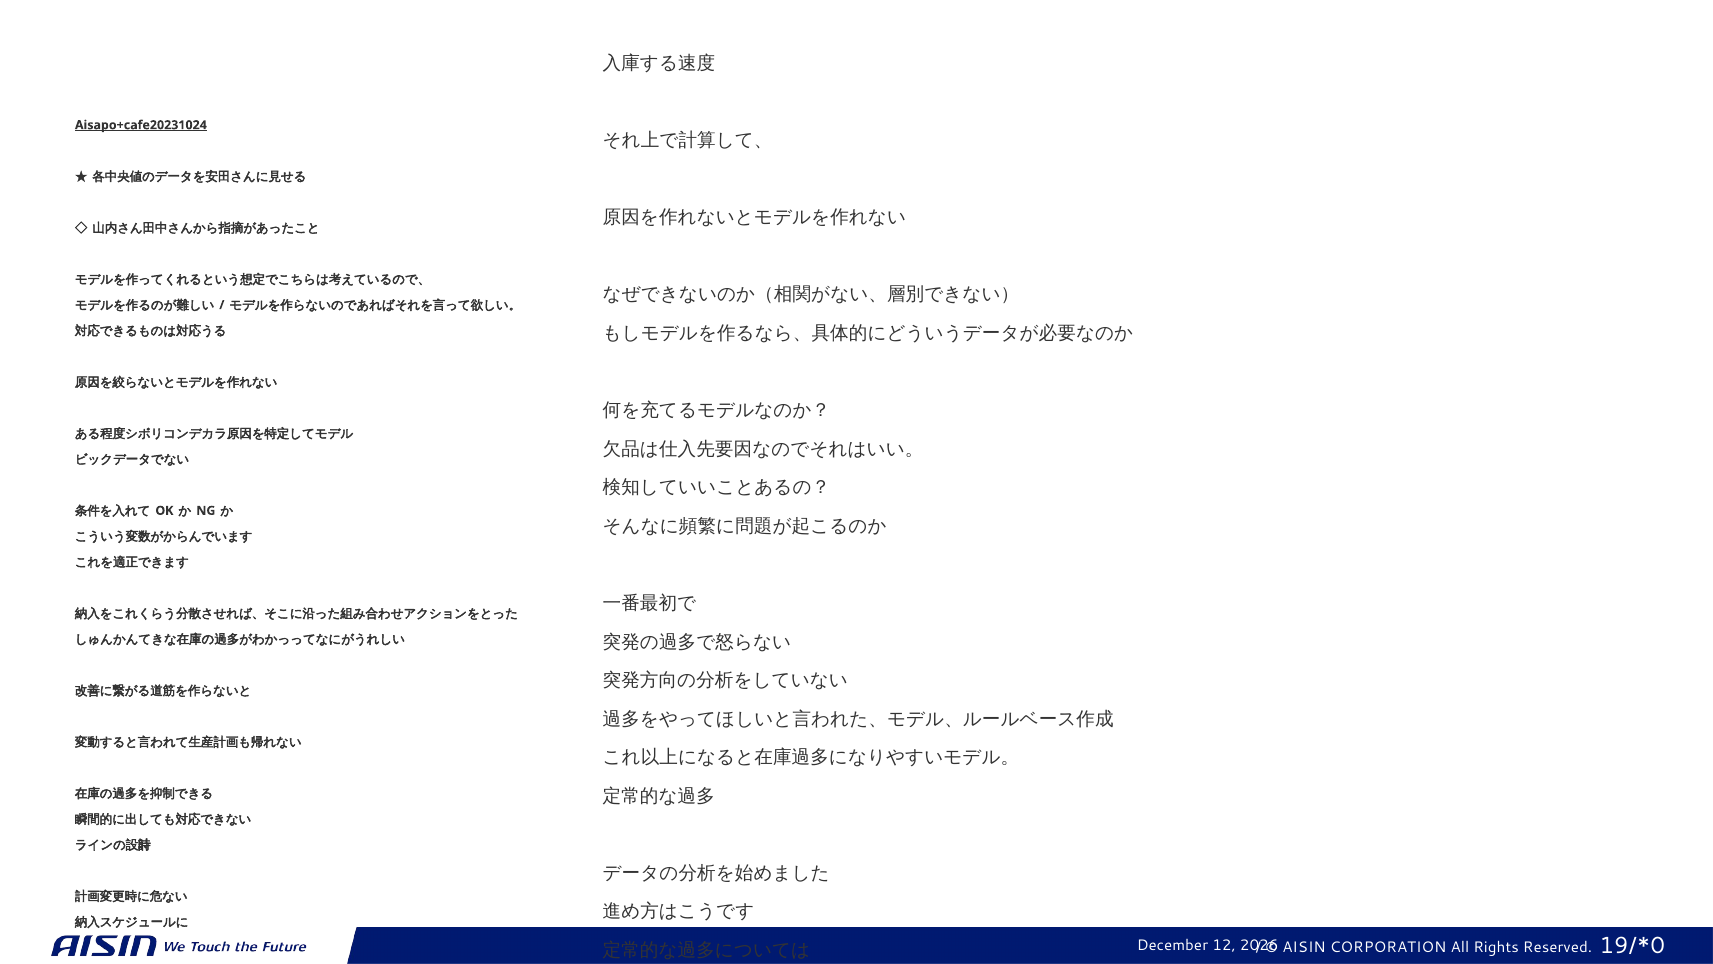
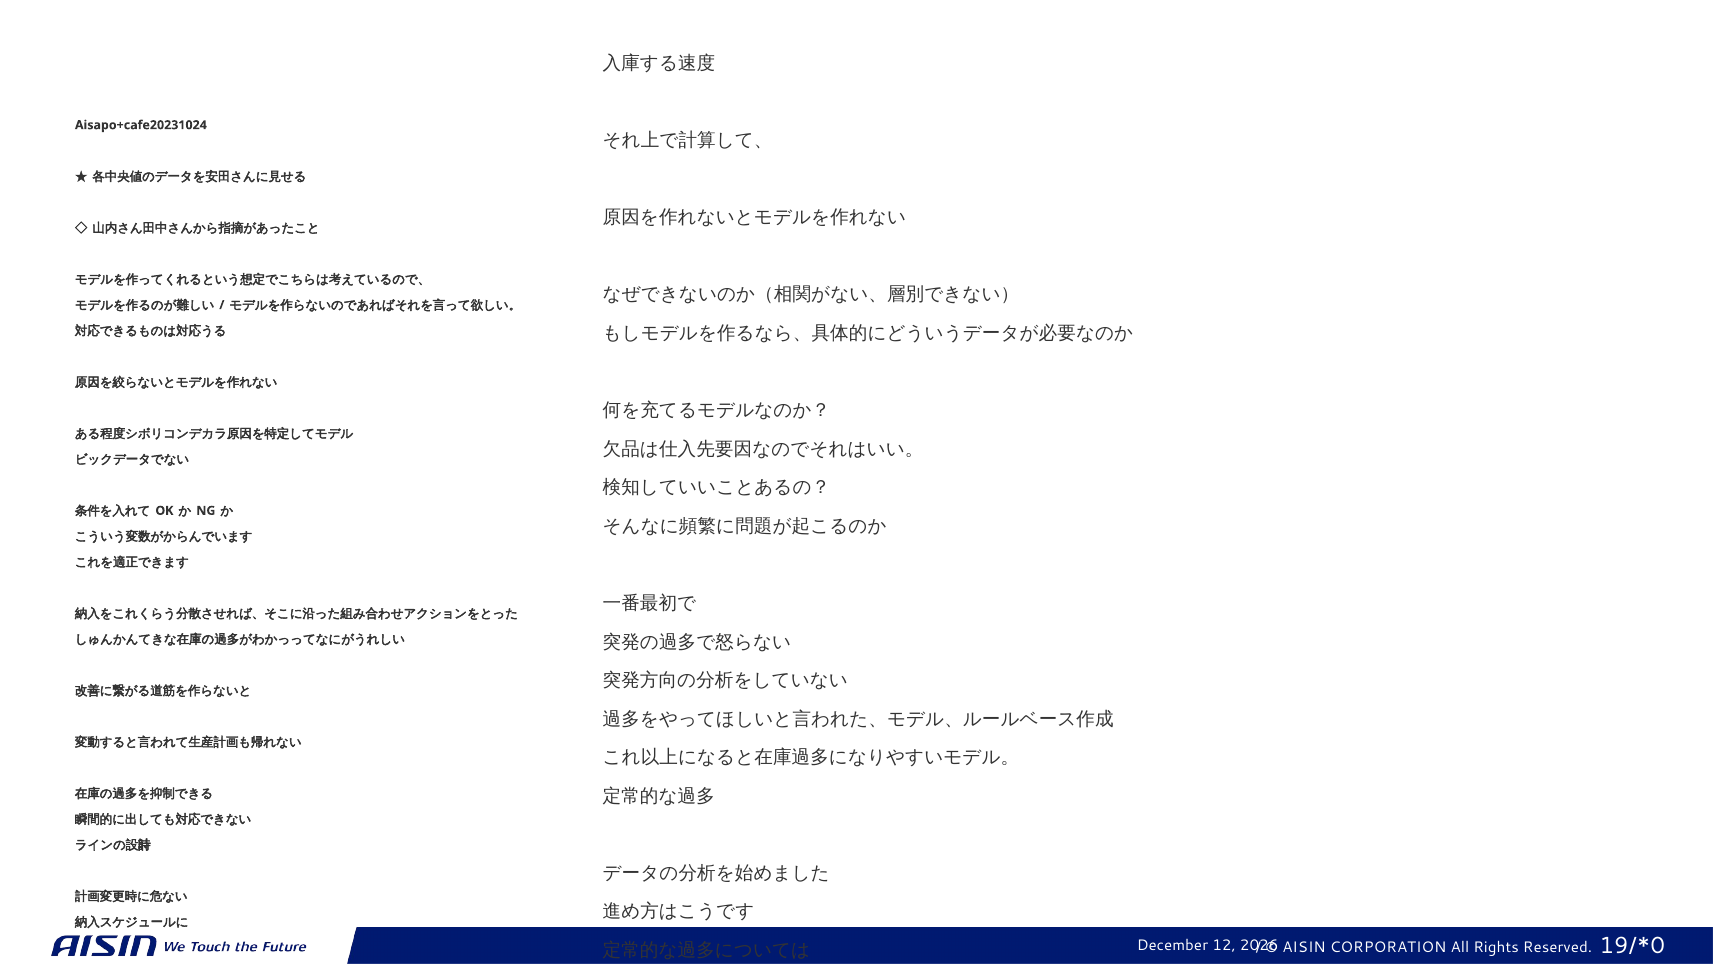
Aisapo+cafe20231024 underline: present -> none (141, 125)
